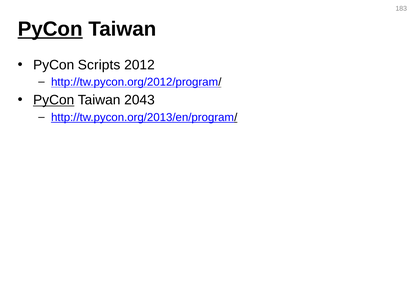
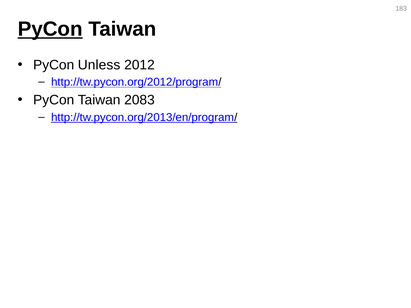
Scripts: Scripts -> Unless (99, 65)
PyCon underline: present -> none (54, 100)
2043: 2043 -> 2083 (139, 100)
